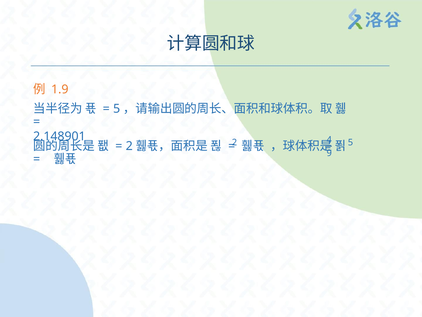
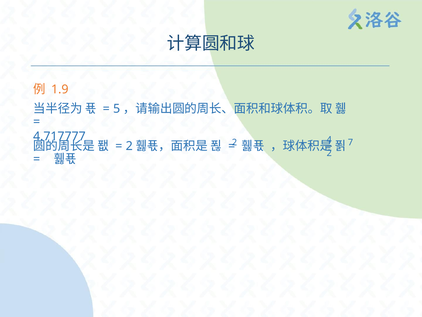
2.148901: 2.148901 -> 4.717777 (59, 136)
5: 5 -> 7 (351, 142)
9: 9 -> 2 (329, 153)
